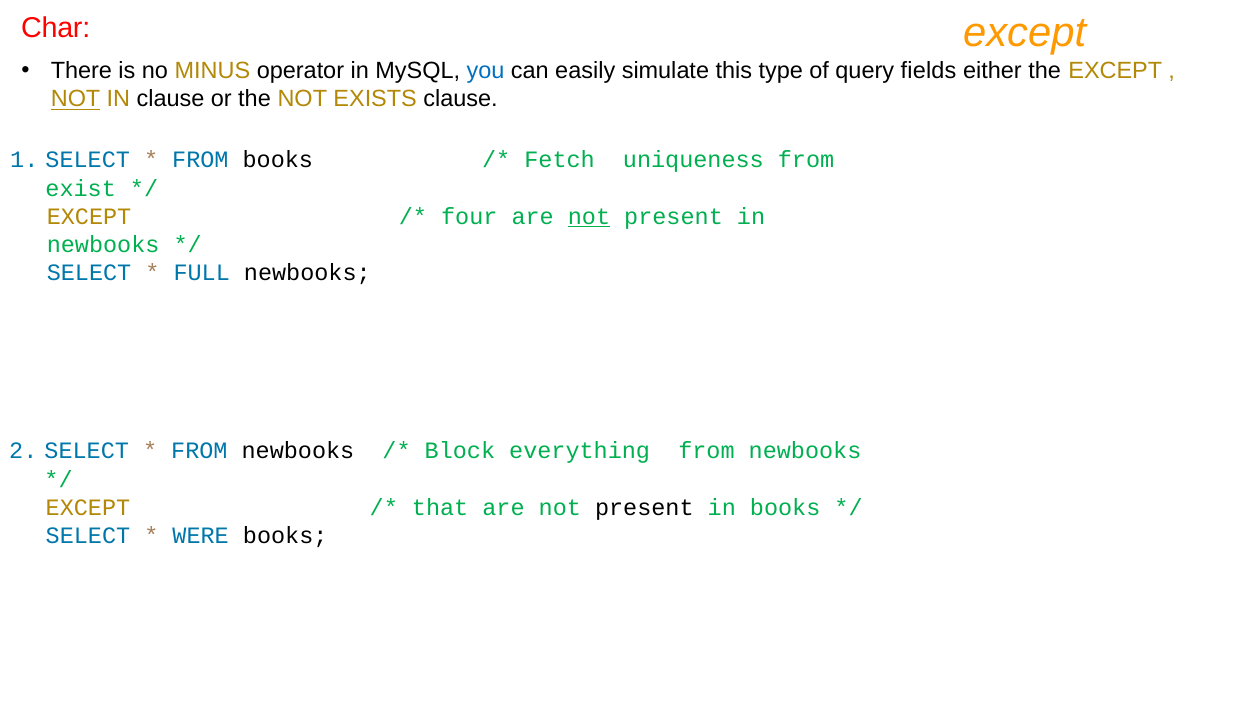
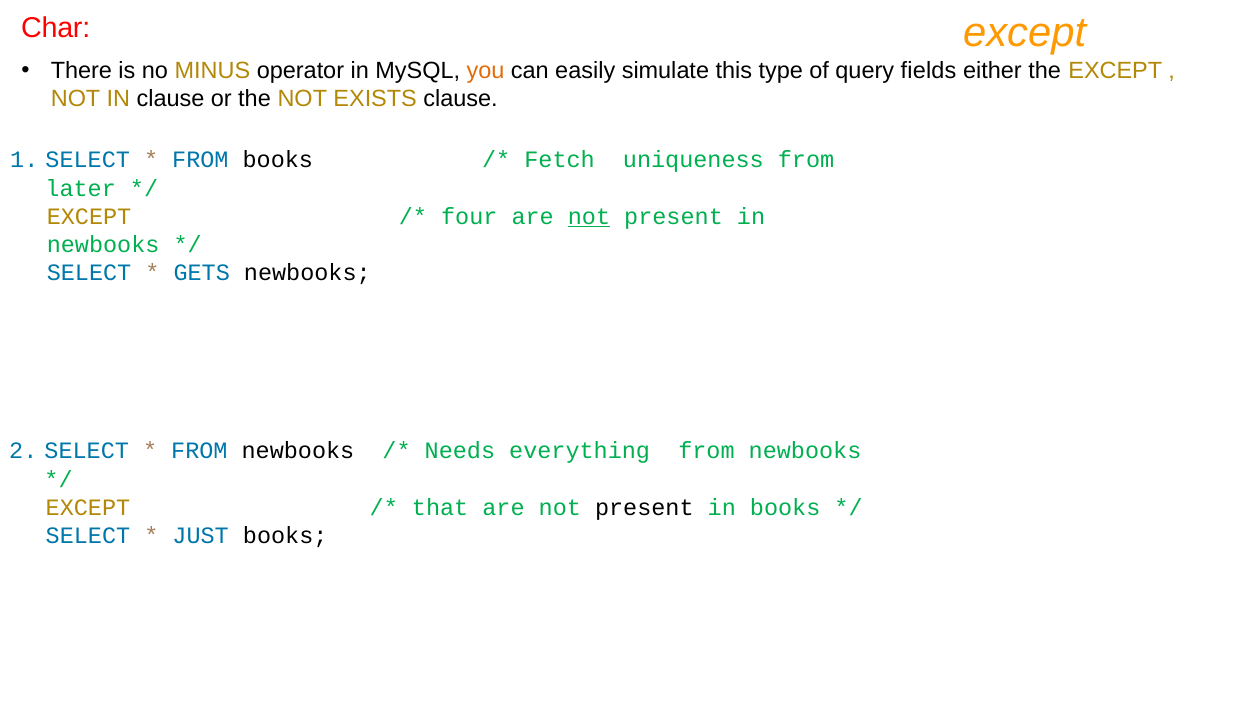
you colour: blue -> orange (485, 71)
NOT underline: present -> none (76, 99)
exist: exist -> later (81, 188)
FULL: FULL -> GETS (202, 273)
Block: Block -> Needs (460, 451)
WERE: WERE -> JUST (201, 536)
